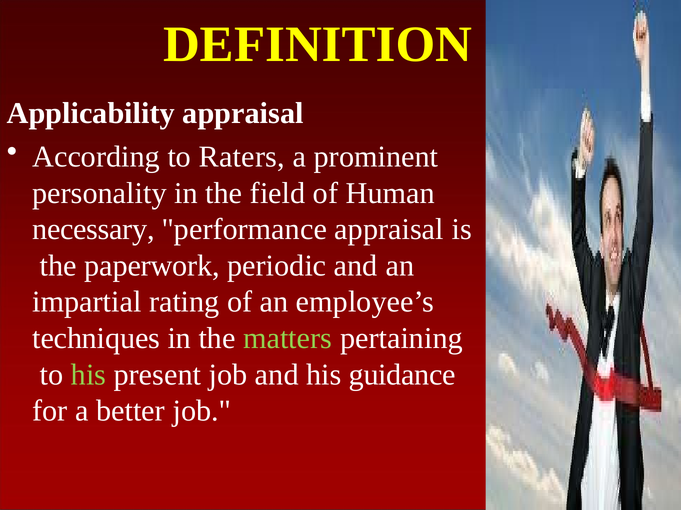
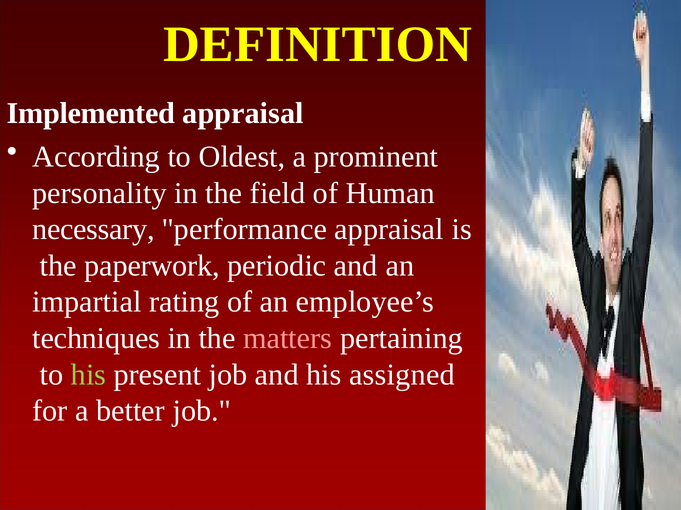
Applicability: Applicability -> Implemented (91, 113)
Raters: Raters -> Oldest (242, 157)
matters colour: light green -> pink (288, 339)
guidance: guidance -> assigned (402, 375)
